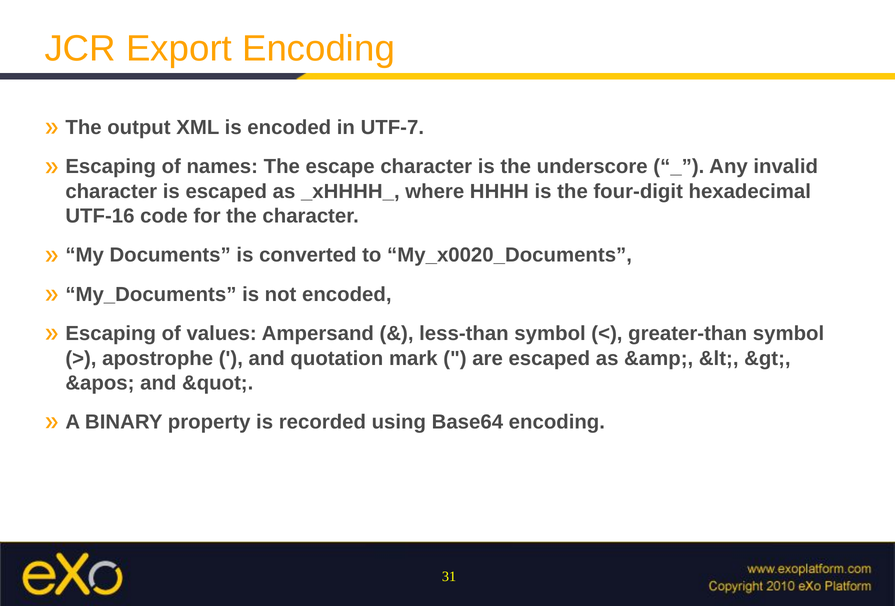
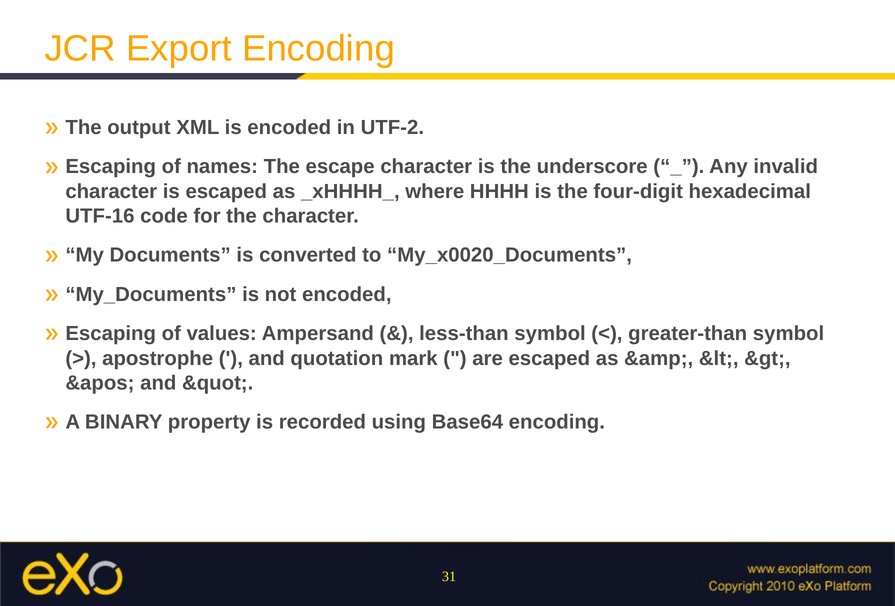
UTF-7: UTF-7 -> UTF-2 (392, 128)
